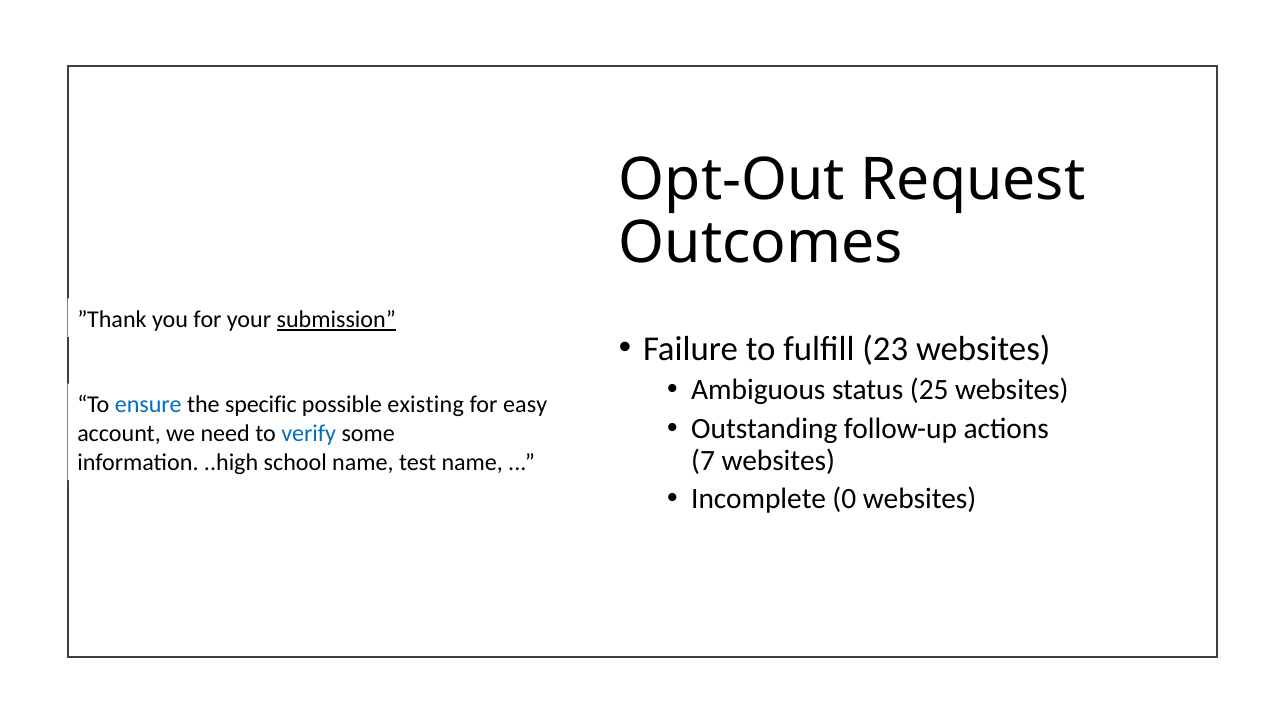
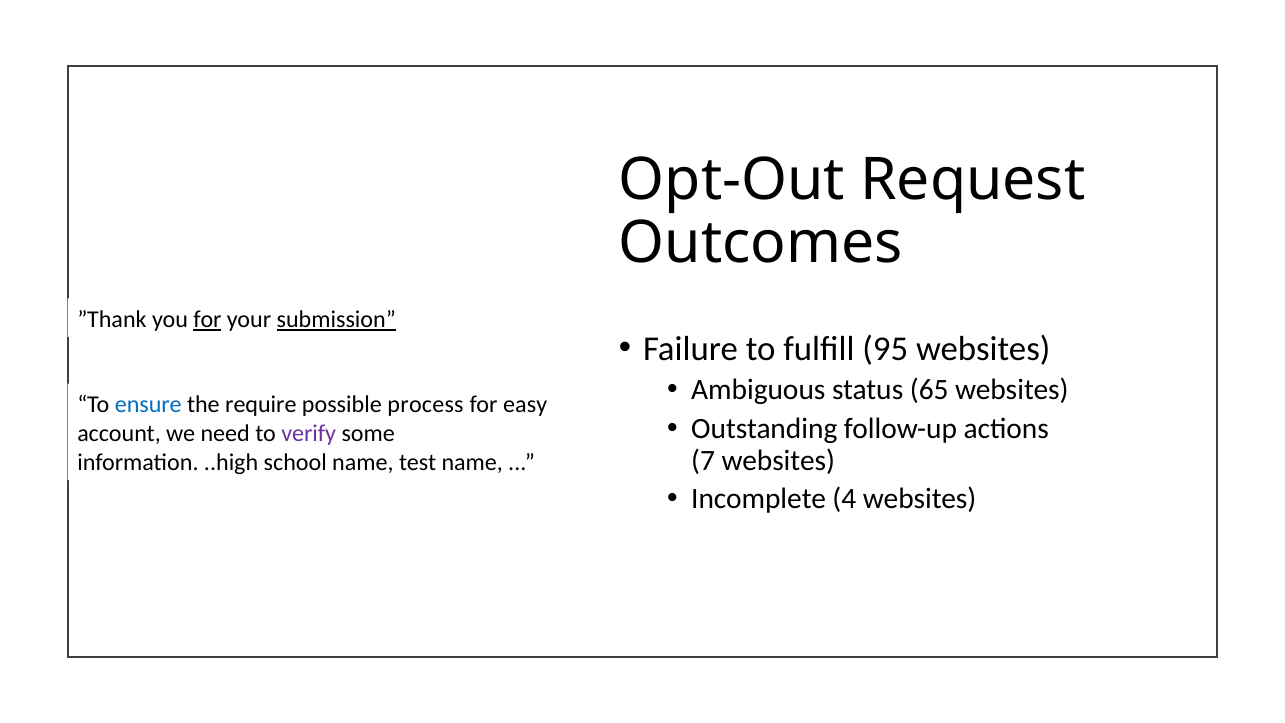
for underline: none -> present (208, 319)
23: 23 -> 95 (885, 349)
25: 25 -> 65 (929, 390)
specific: specific -> require (261, 405)
existing: existing -> process (426, 405)
verify colour: blue -> purple (309, 433)
0: 0 -> 4 (844, 499)
